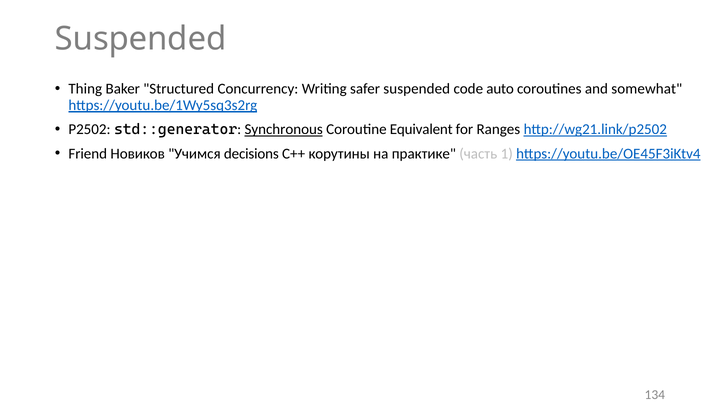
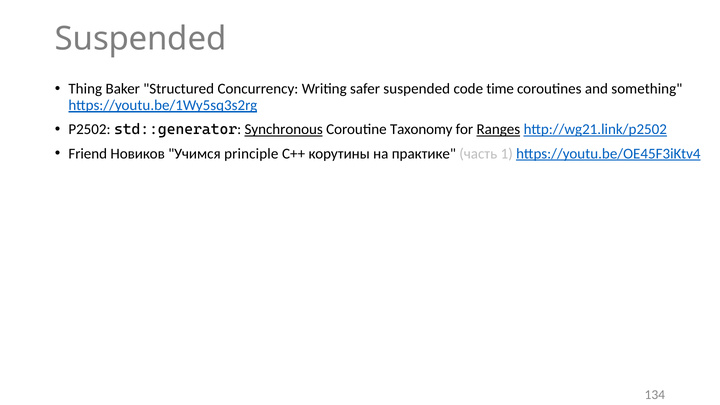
auto: auto -> time (500, 89)
somewhat: somewhat -> something (647, 89)
Equivalent: Equivalent -> Taxonomy (421, 130)
Ranges underline: none -> present (498, 130)
decisions: decisions -> principle (251, 154)
